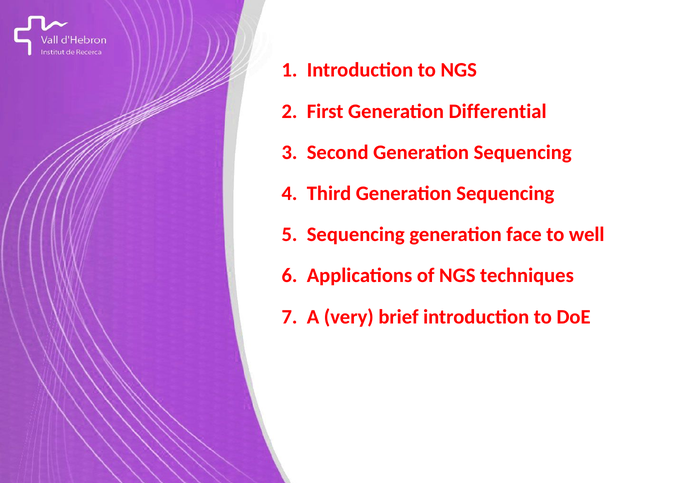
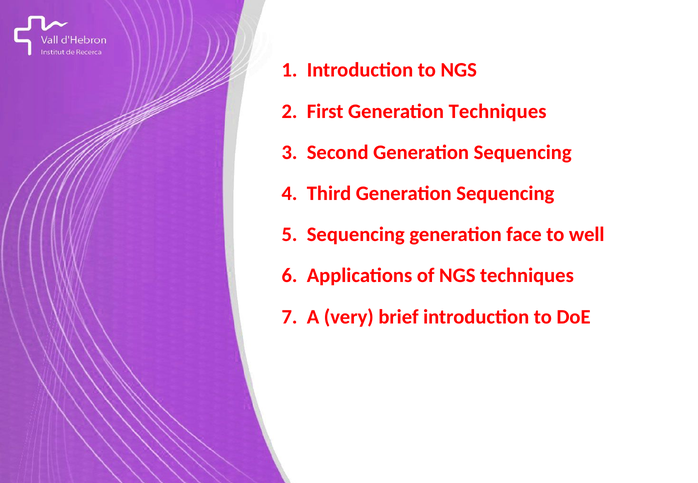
Generation Differential: Differential -> Techniques (498, 111)
